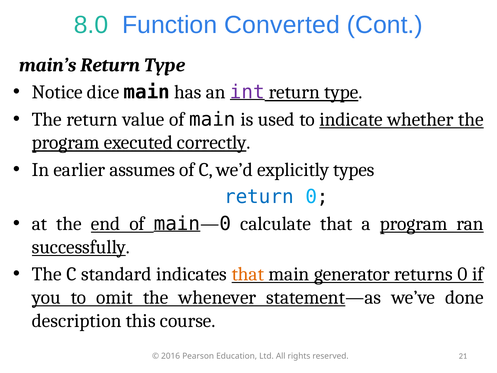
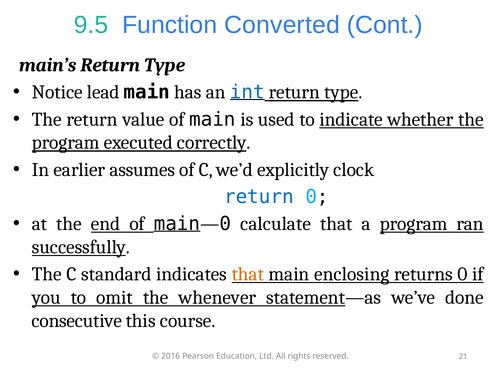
8.0: 8.0 -> 9.5 (91, 25)
dice: dice -> lead (103, 92)
int colour: purple -> blue (247, 92)
types: types -> clock (354, 170)
generator: generator -> enclosing (352, 274)
description: description -> consecutive (77, 320)
